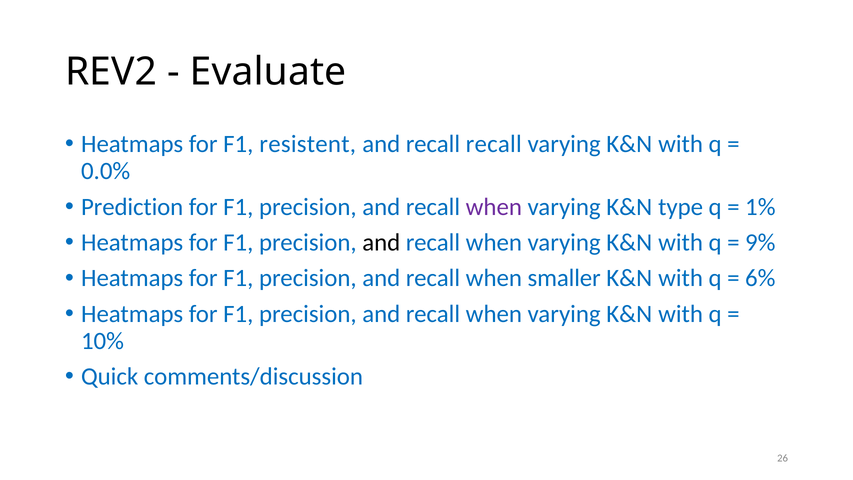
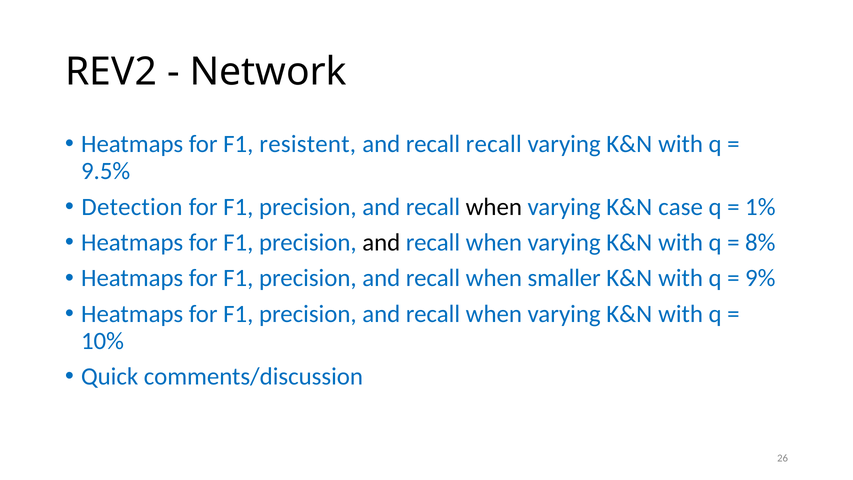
Evaluate: Evaluate -> Network (268, 72)
0.0%: 0.0% -> 9.5% (106, 171)
Prediction: Prediction -> Detection (132, 207)
when colour: purple -> black (494, 207)
type: type -> case (681, 207)
9%: 9% -> 8% (760, 242)
6%: 6% -> 9% (760, 278)
